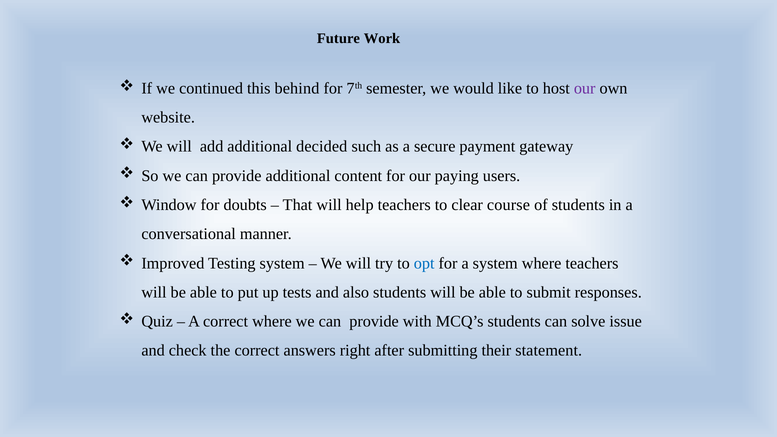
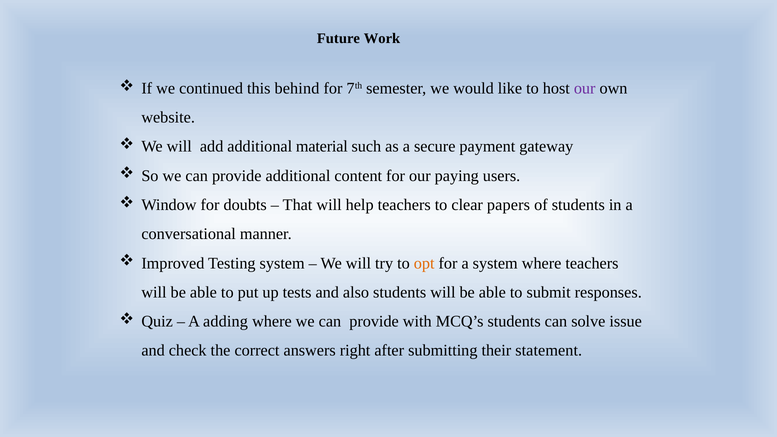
decided: decided -> material (322, 147)
course: course -> papers (508, 205)
opt colour: blue -> orange (424, 263)
A correct: correct -> adding (225, 321)
